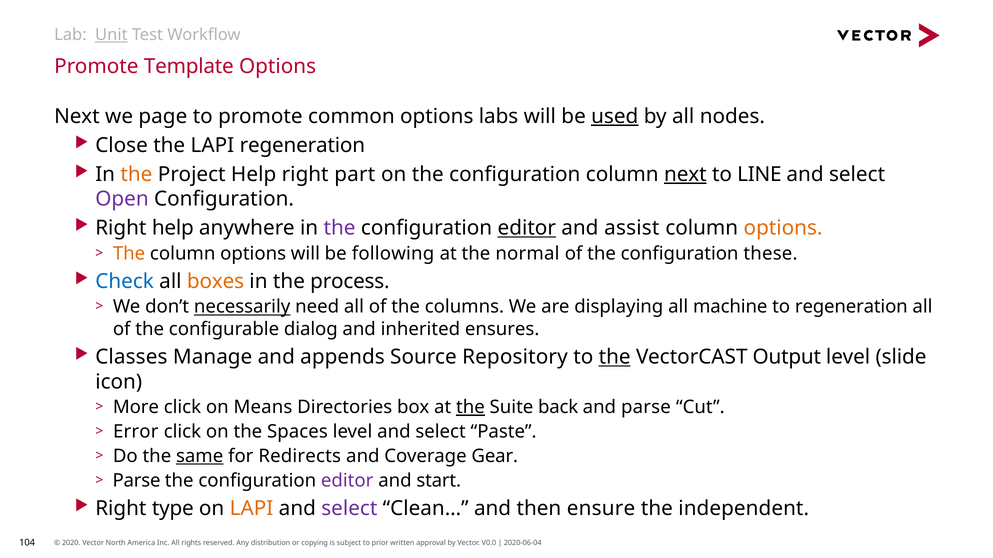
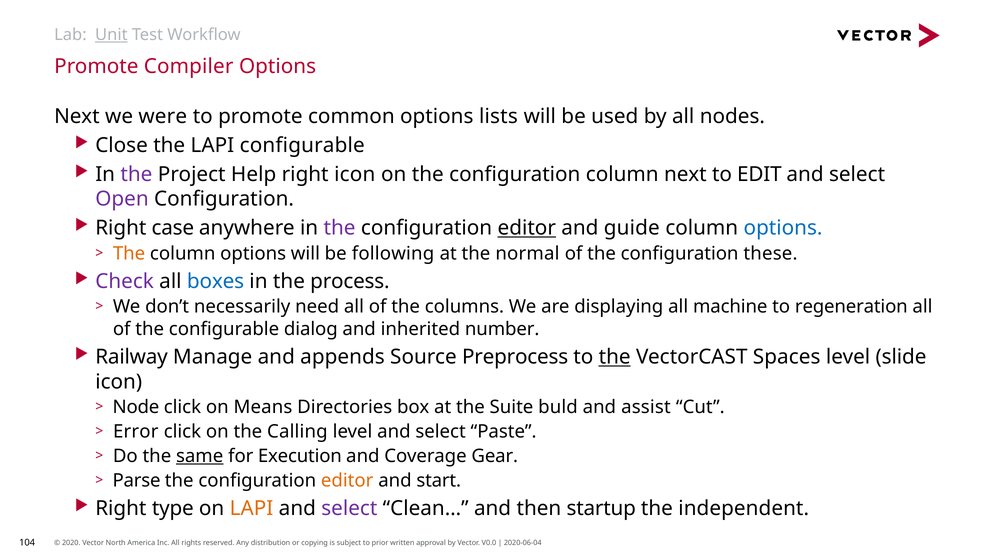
Template: Template -> Compiler (189, 67)
page: page -> were (163, 116)
labs: labs -> lists (498, 116)
used underline: present -> none (615, 116)
LAPI regeneration: regeneration -> configurable (302, 145)
the colour: orange -> purple (136, 174)
right part: part -> icon (355, 174)
next underline: present -> none (685, 174)
LINE: LINE -> EDIT (759, 174)
Right help: help -> case (173, 228)
assist: assist -> guide (632, 228)
options colour: orange -> blue (783, 228)
Check colour: blue -> purple (125, 282)
boxes colour: orange -> blue (216, 282)
necessarily underline: present -> none (242, 307)
ensures: ensures -> number (502, 329)
Classes: Classes -> Railway (132, 357)
Repository: Repository -> Preprocess (515, 357)
Output: Output -> Spaces (787, 357)
More: More -> Node (136, 408)
the underline: present -> none (470, 408)
back: back -> buld (558, 408)
and parse: parse -> assist (646, 408)
Spaces: Spaces -> Calling (297, 432)
Redirects: Redirects -> Execution (300, 457)
editor colour: purple -> orange (347, 481)
ensure: ensure -> startup (601, 509)
